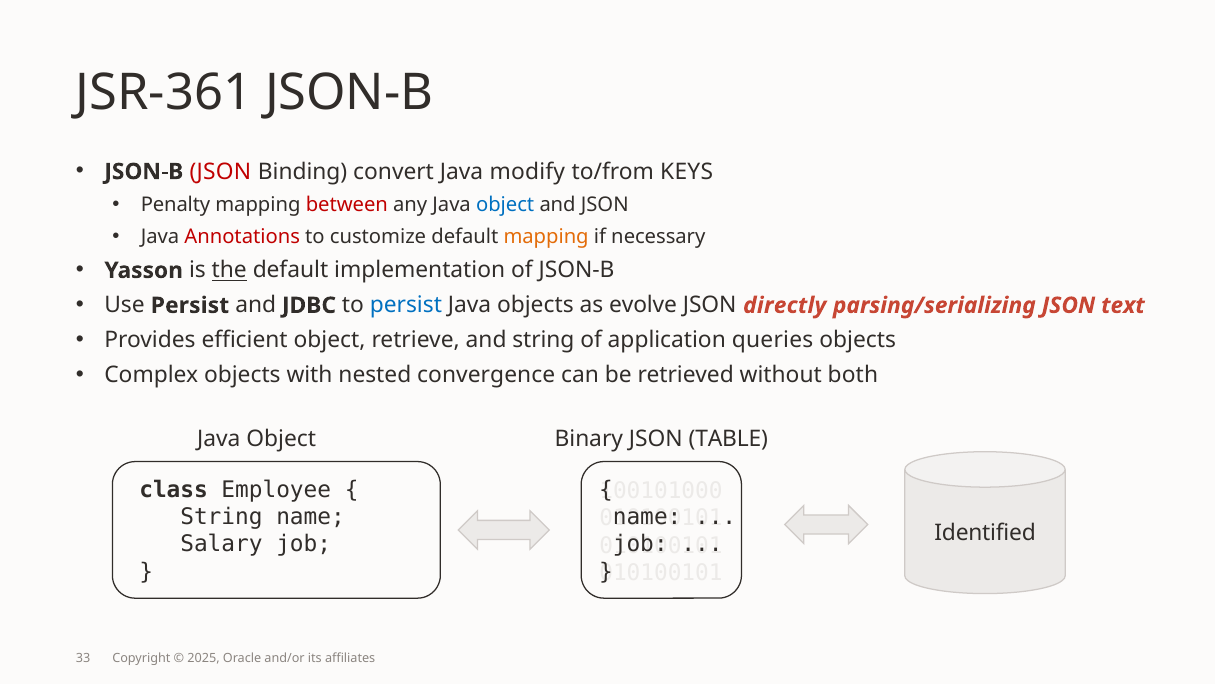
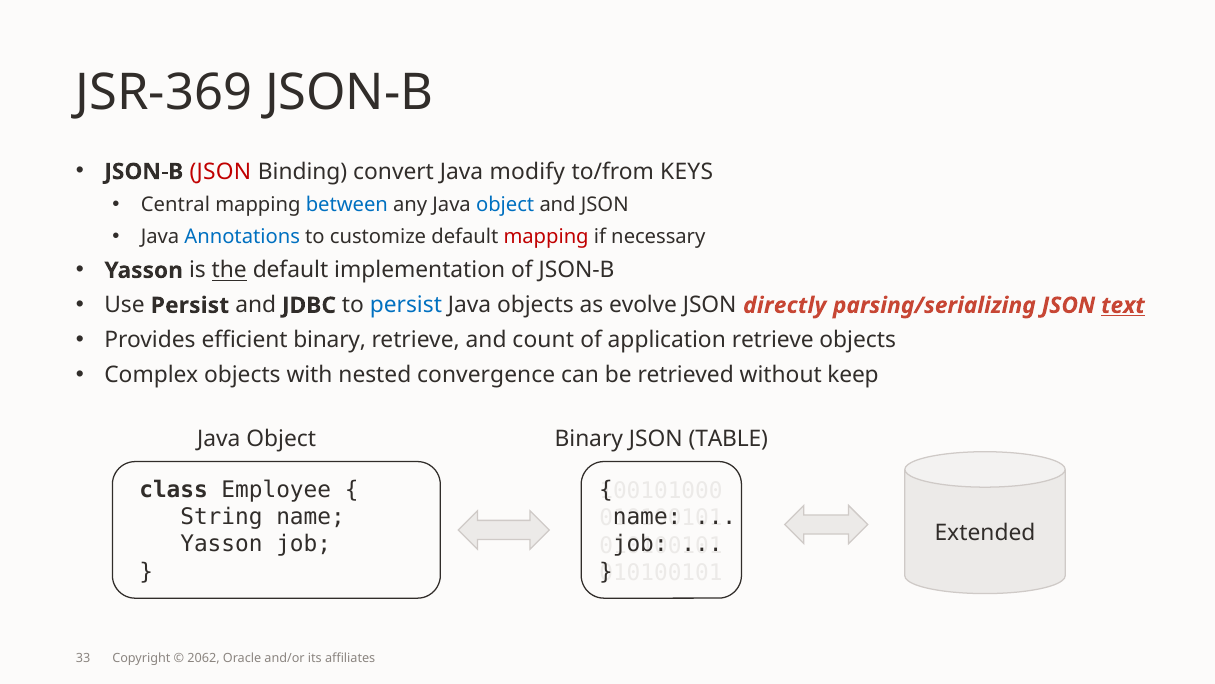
JSR-361: JSR-361 -> JSR-369 (164, 92)
Penalty: Penalty -> Central (175, 205)
between colour: red -> blue (347, 205)
Annotations colour: red -> blue (242, 237)
mapping colour: orange -> red (546, 237)
text underline: none -> present (1123, 305)
efficient object: object -> binary (330, 340)
and string: string -> count (543, 340)
application queries: queries -> retrieve (773, 340)
both: both -> keep (853, 375)
Identified: Identified -> Extended (985, 533)
Salary: Salary -> Yasson (221, 544)
2025: 2025 -> 2062 (204, 658)
